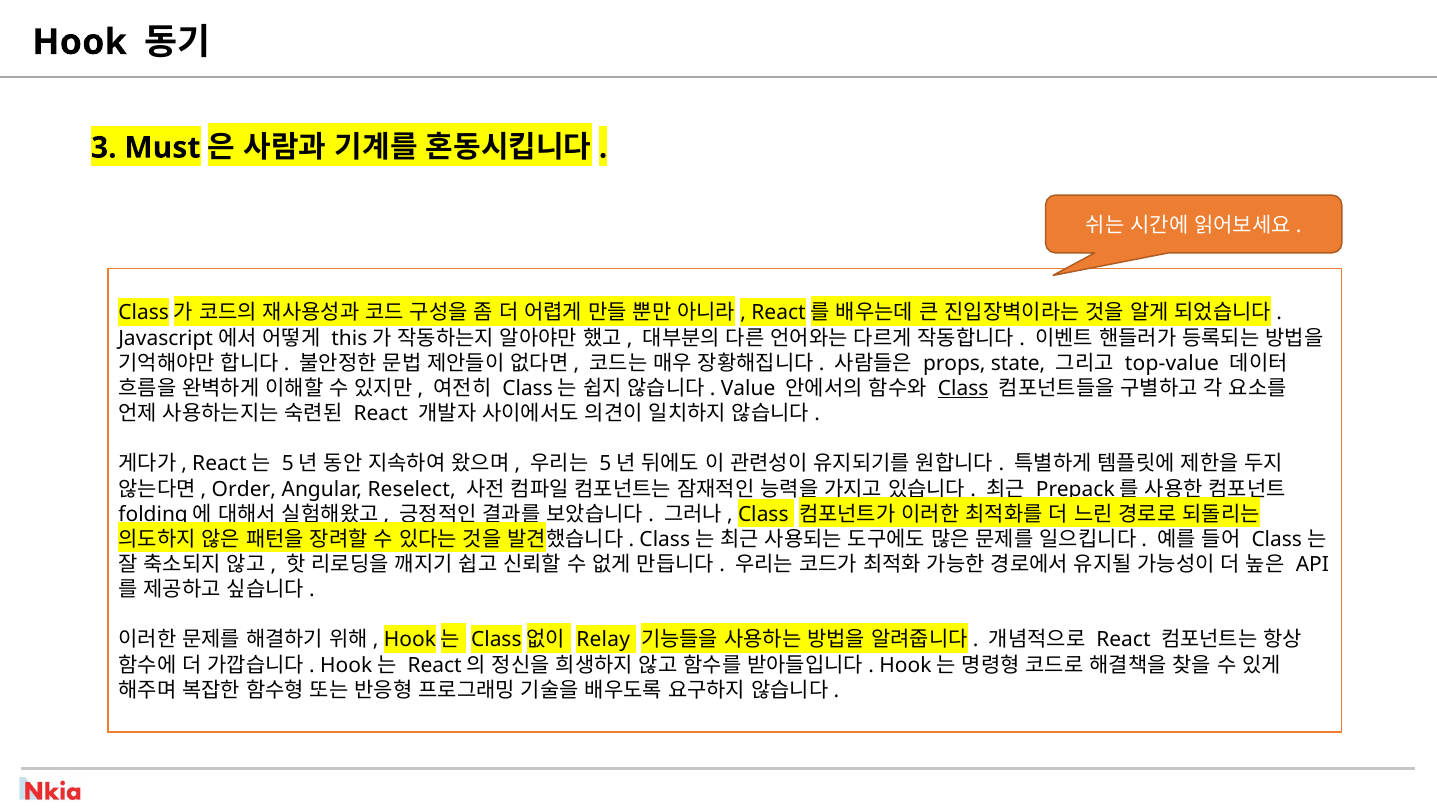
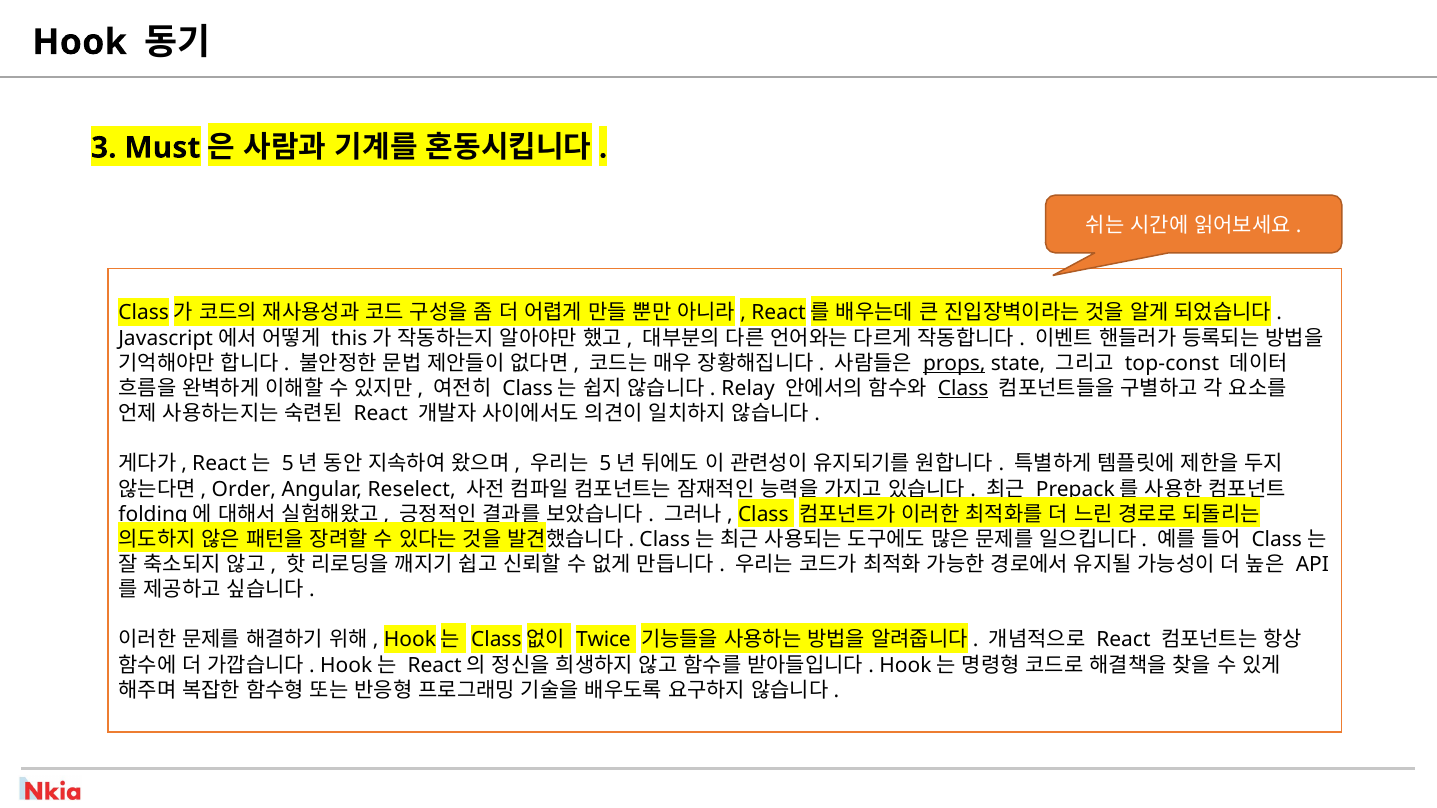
props underline: none -> present (954, 364)
top-value: top-value -> top-const (1172, 364)
Value: Value -> Relay (748, 389)
Relay: Relay -> Twice (603, 640)
